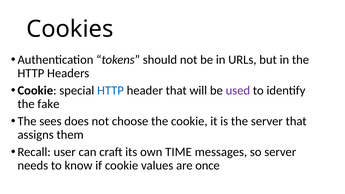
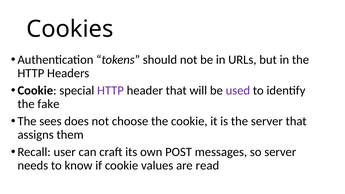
HTTP colour: blue -> purple (110, 90)
TIME: TIME -> POST (179, 152)
once: once -> read (207, 166)
